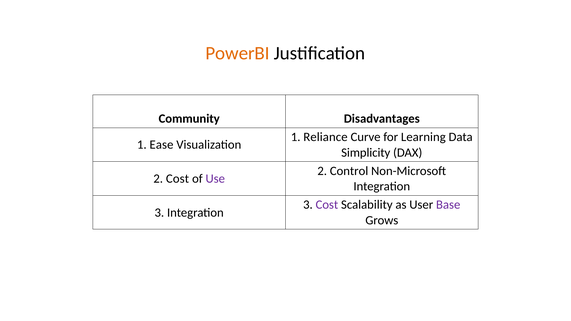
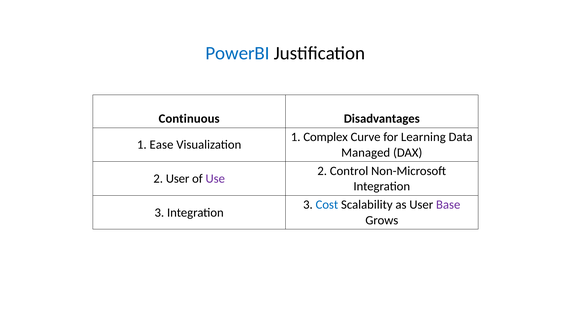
PowerBI colour: orange -> blue (238, 53)
Community: Community -> Continuous (189, 119)
Reliance: Reliance -> Complex (326, 137)
Simplicity: Simplicity -> Managed (366, 153)
2 Cost: Cost -> User (178, 179)
Cost colour: purple -> blue (327, 205)
